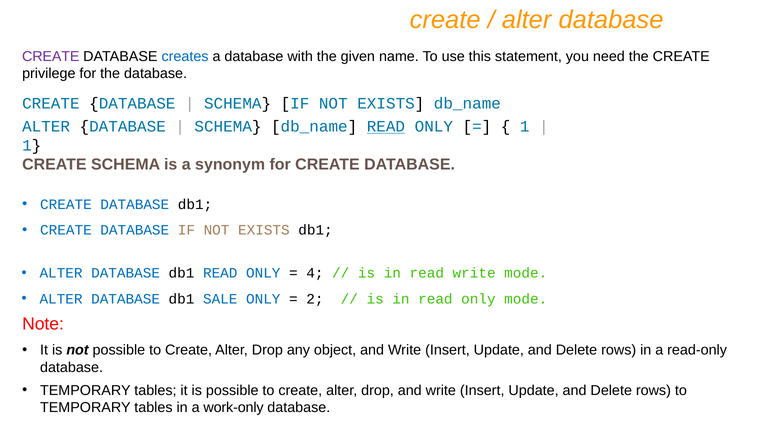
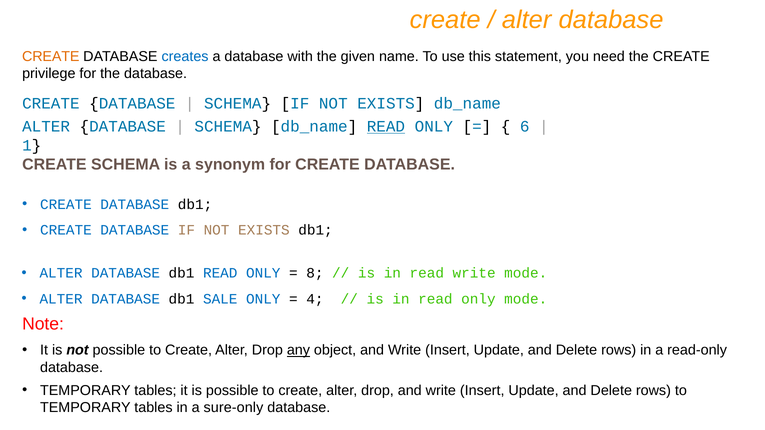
CREATE colour: purple -> orange (51, 57)
1: 1 -> 6 (525, 126)
4: 4 -> 8 (315, 273)
2: 2 -> 4 (315, 299)
any underline: none -> present (298, 351)
work-only: work-only -> sure-only (233, 408)
